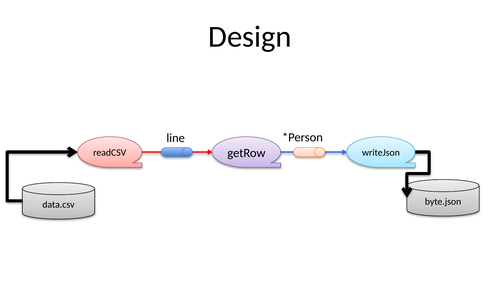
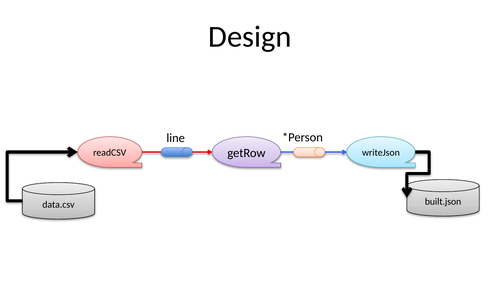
byte.json: byte.json -> built.json (443, 202)
